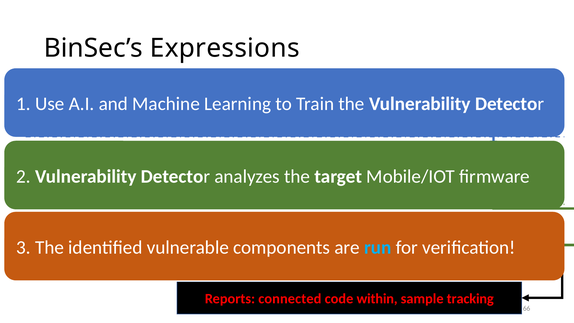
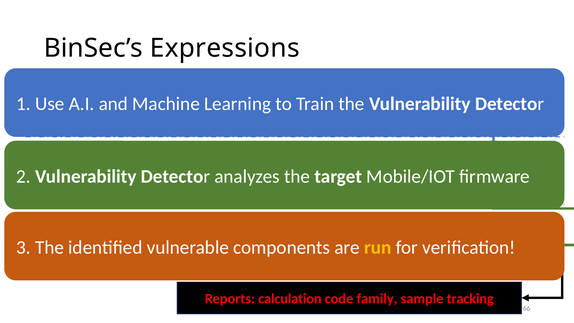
run colour: light blue -> yellow (378, 247)
Reports connected: connected -> calculation (290, 299)
within: within -> family (377, 299)
